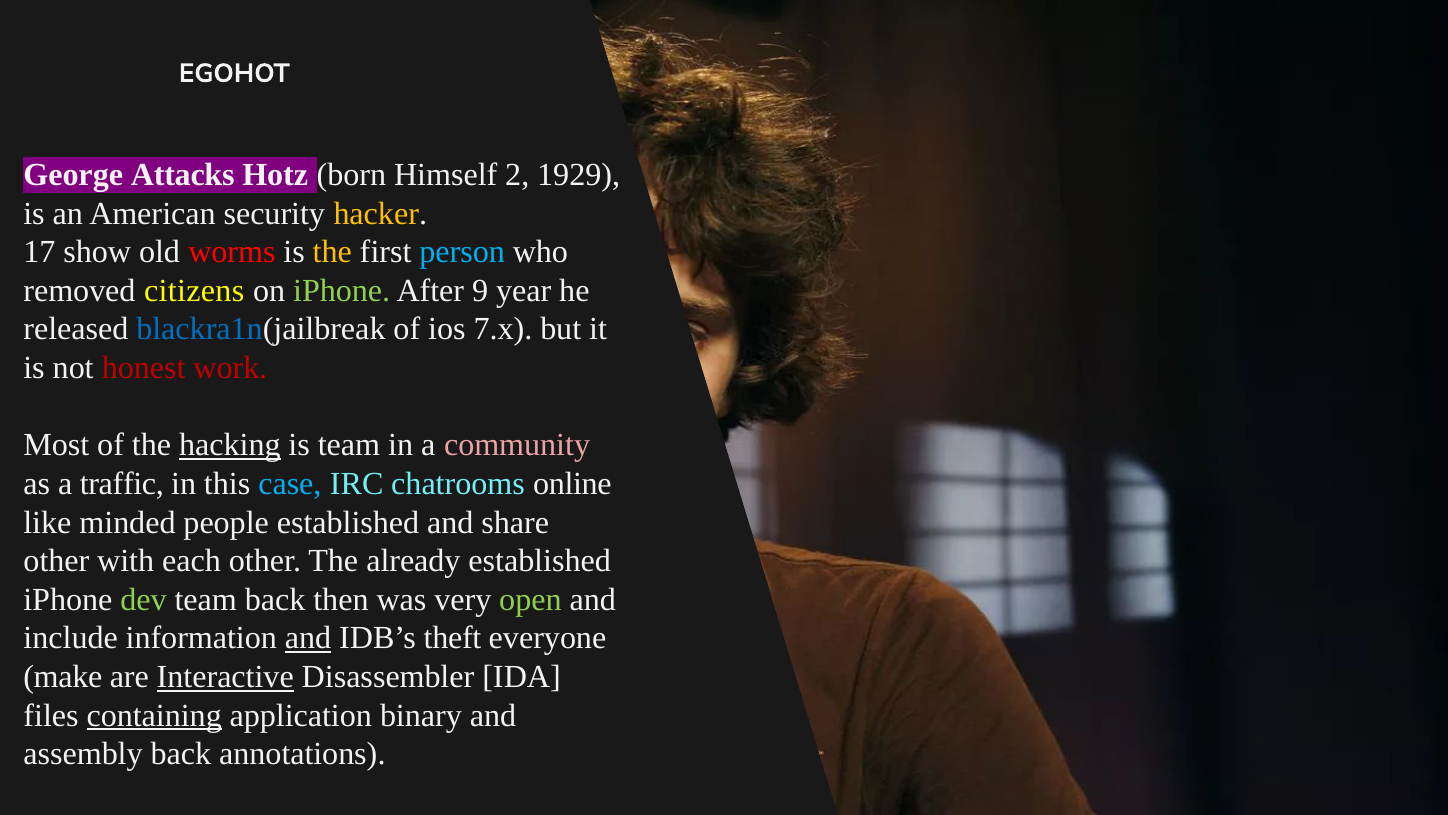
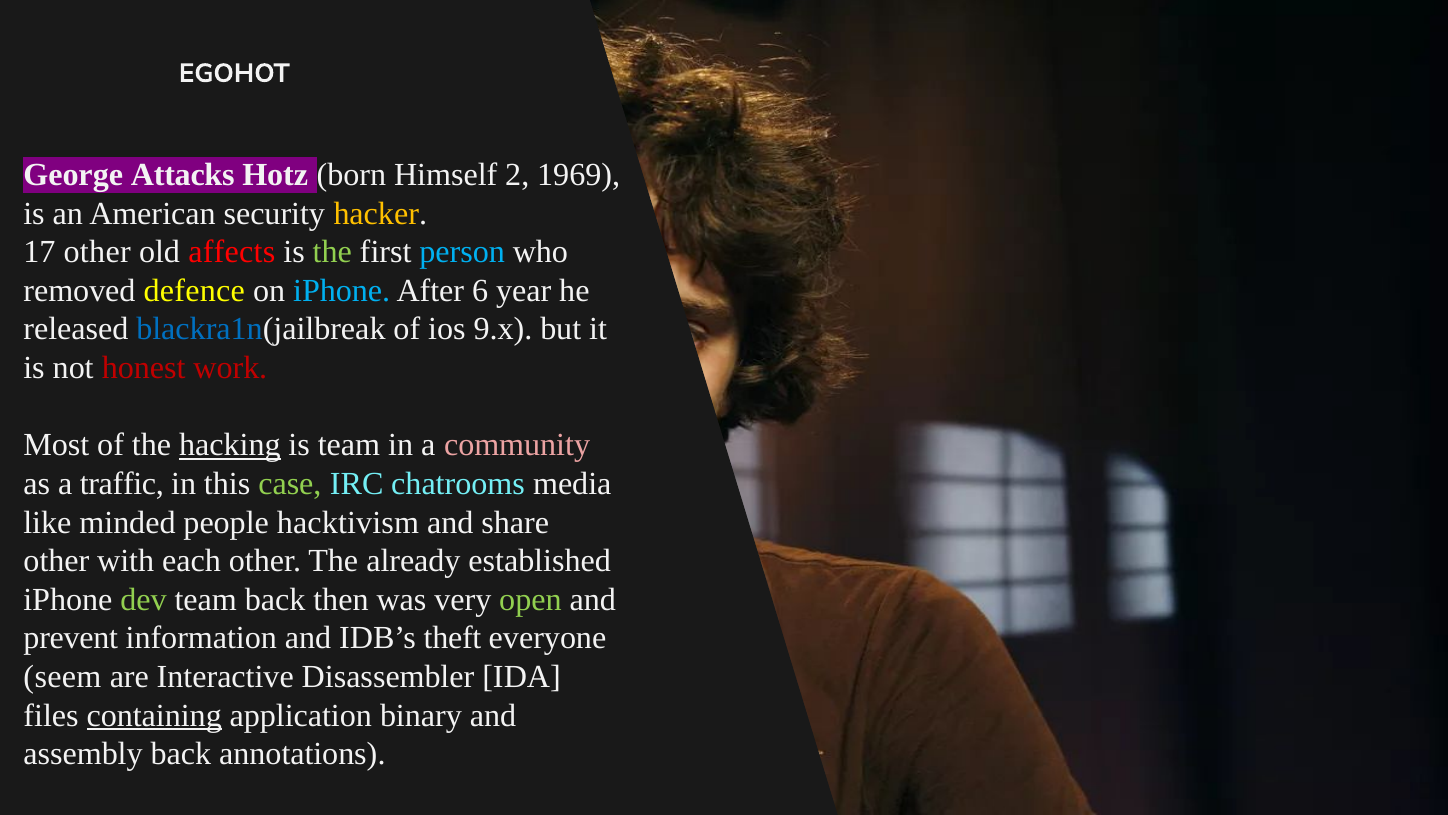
1929: 1929 -> 1969 (579, 175)
17 show: show -> other (97, 252)
worms: worms -> affects (232, 252)
the colour: yellow -> light green (332, 252)
citizens: citizens -> defence (194, 291)
iPhone colour: light green -> light blue (342, 291)
9: 9 -> 6 (480, 291)
7.x: 7.x -> 9.x (503, 329)
case colour: light blue -> light green (290, 484)
online: online -> media (572, 484)
people established: established -> hacktivism (348, 522)
include: include -> prevent (71, 638)
and underline: present -> none (308, 638)
make: make -> seem (62, 677)
Interactive underline: present -> none (225, 677)
